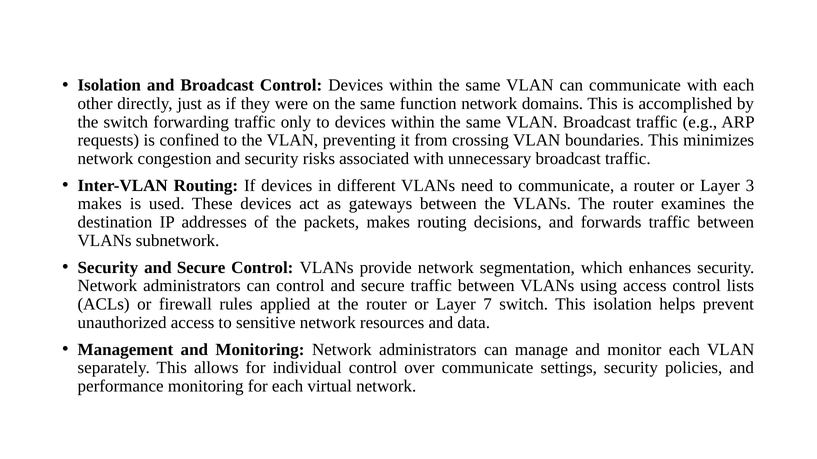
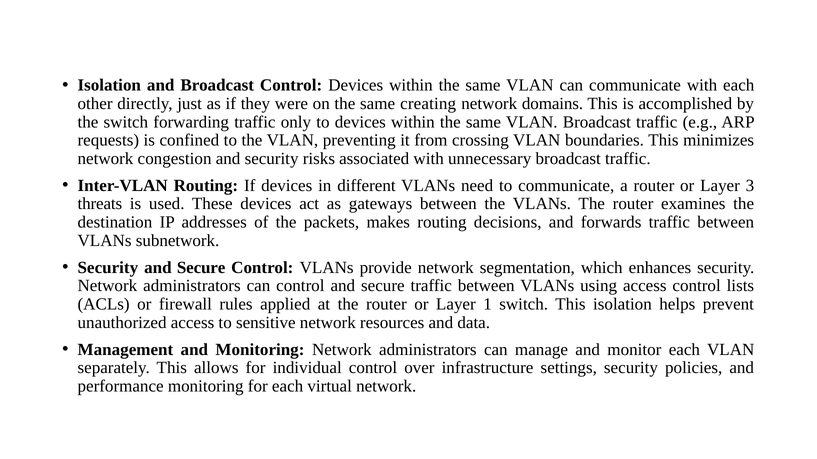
function: function -> creating (428, 104)
makes: makes -> threats (100, 204)
7: 7 -> 1 (488, 305)
over communicate: communicate -> infrastructure (488, 368)
